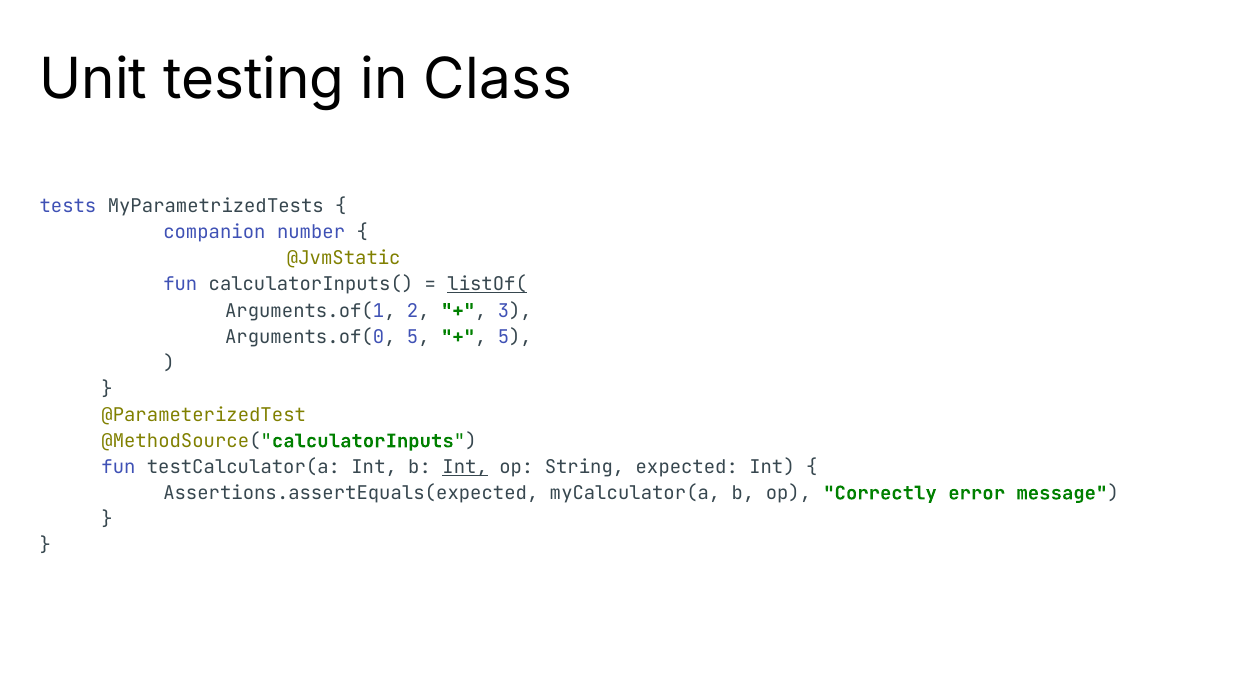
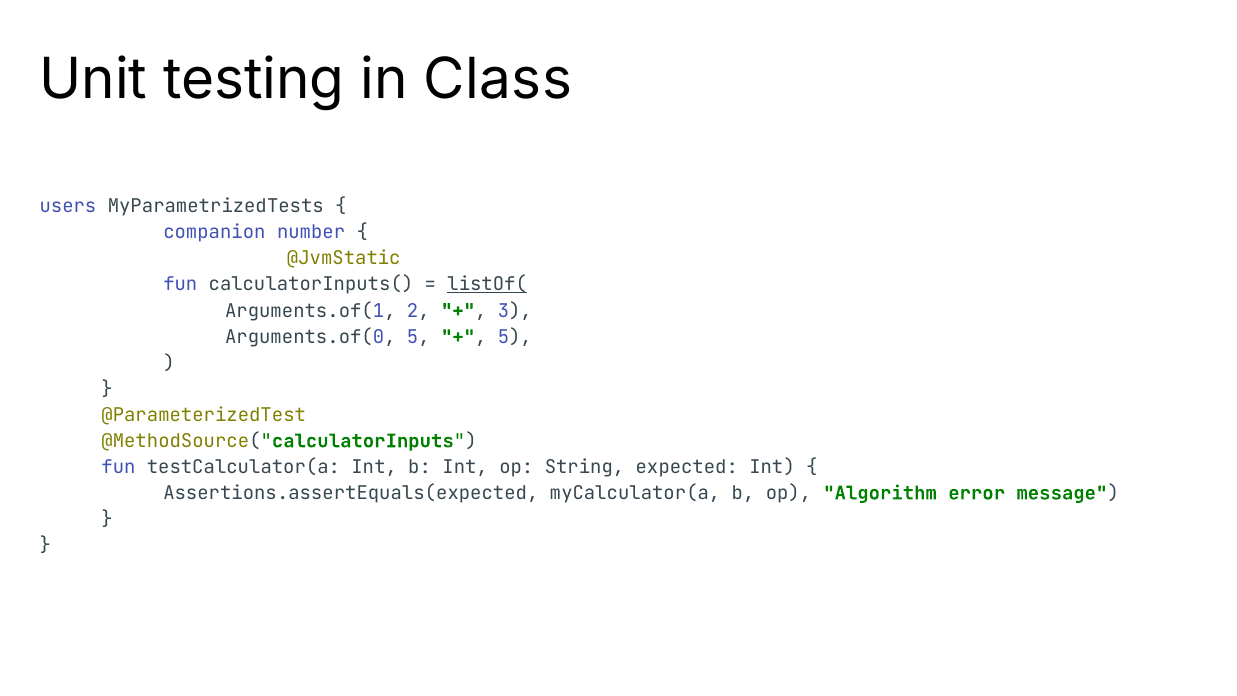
tests: tests -> users (68, 206)
Int underline: present -> none (465, 467)
Correctly: Correctly -> Algorithm (880, 493)
